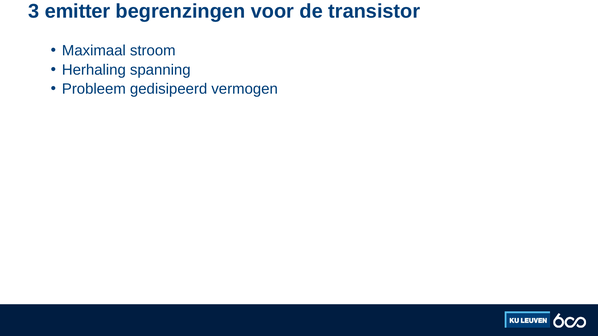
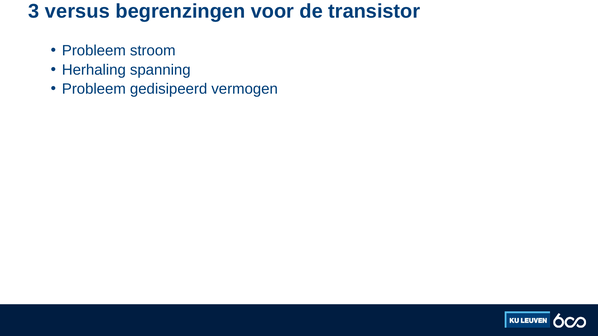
emitter: emitter -> versus (77, 11)
Maximaal: Maximaal -> Probleem (94, 51)
